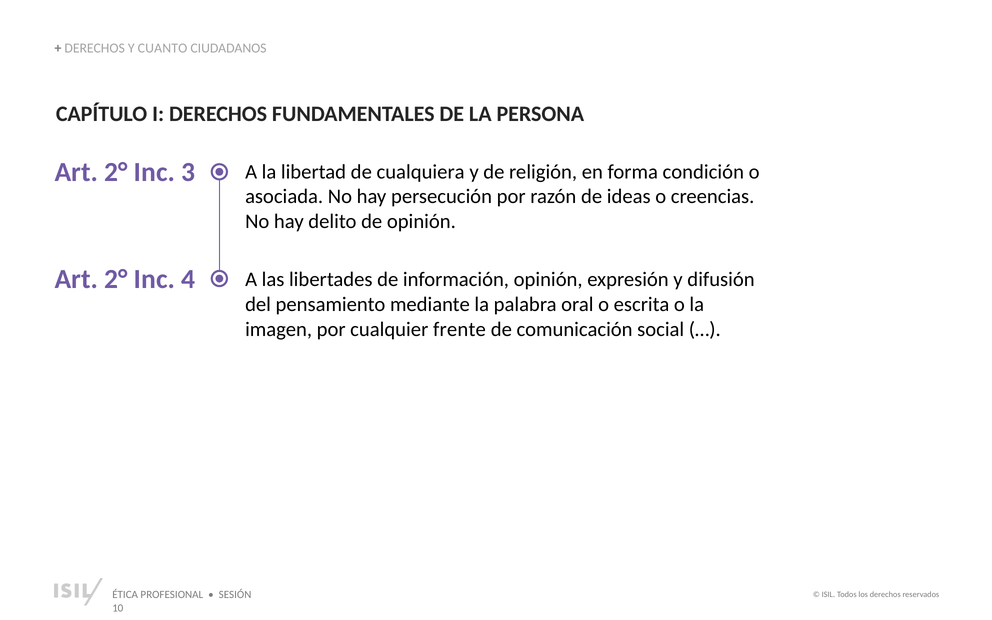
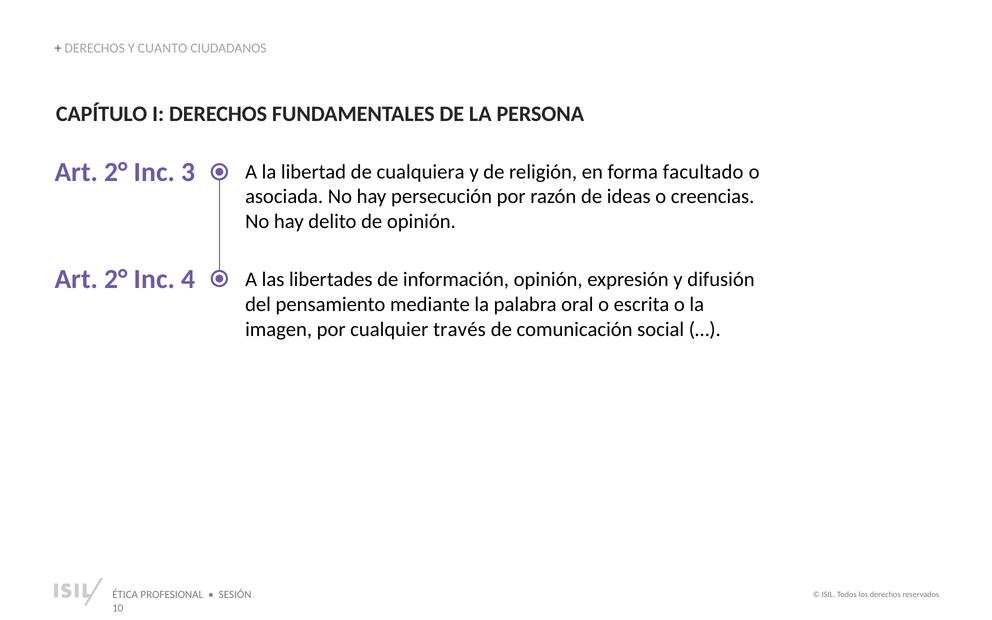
condición: condición -> facultado (703, 172)
frente: frente -> través (459, 329)
